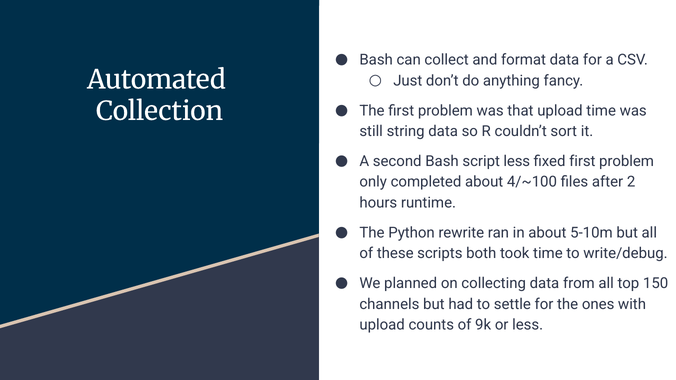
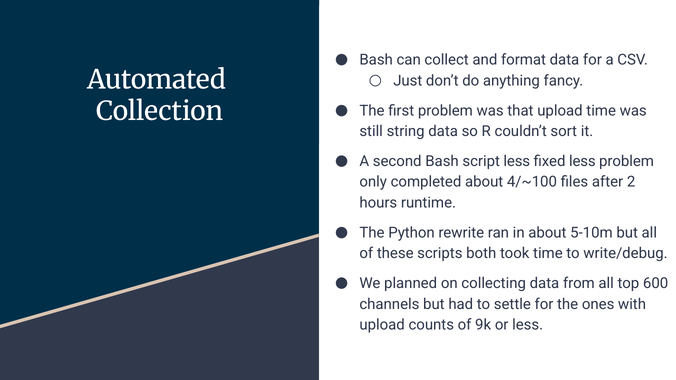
fixed first: first -> less (582, 161)
150: 150 -> 600 (656, 284)
